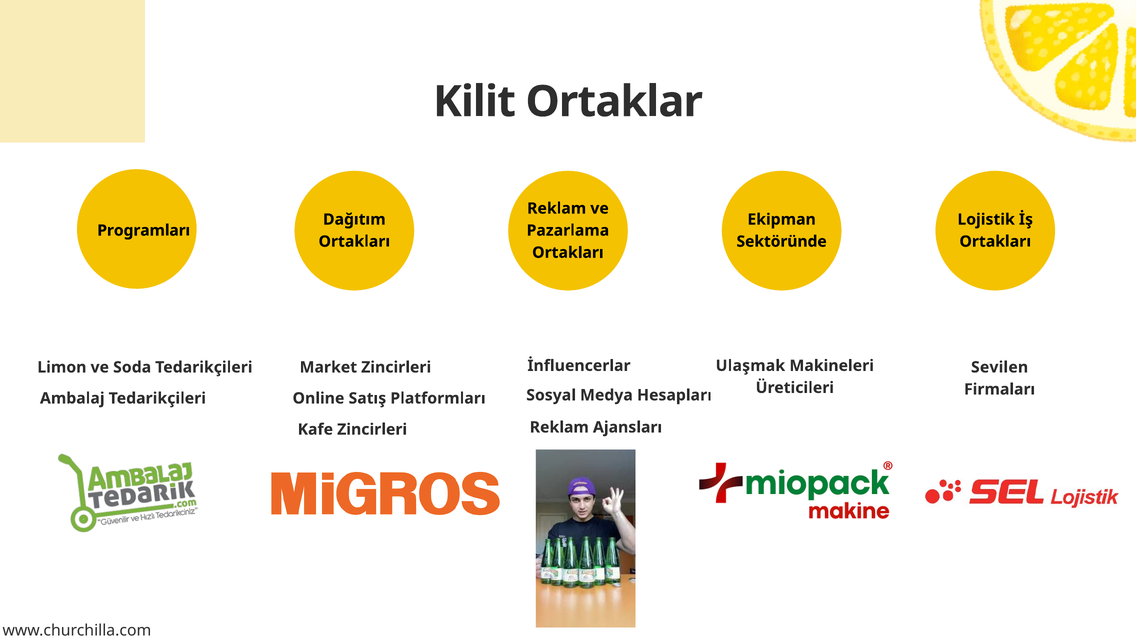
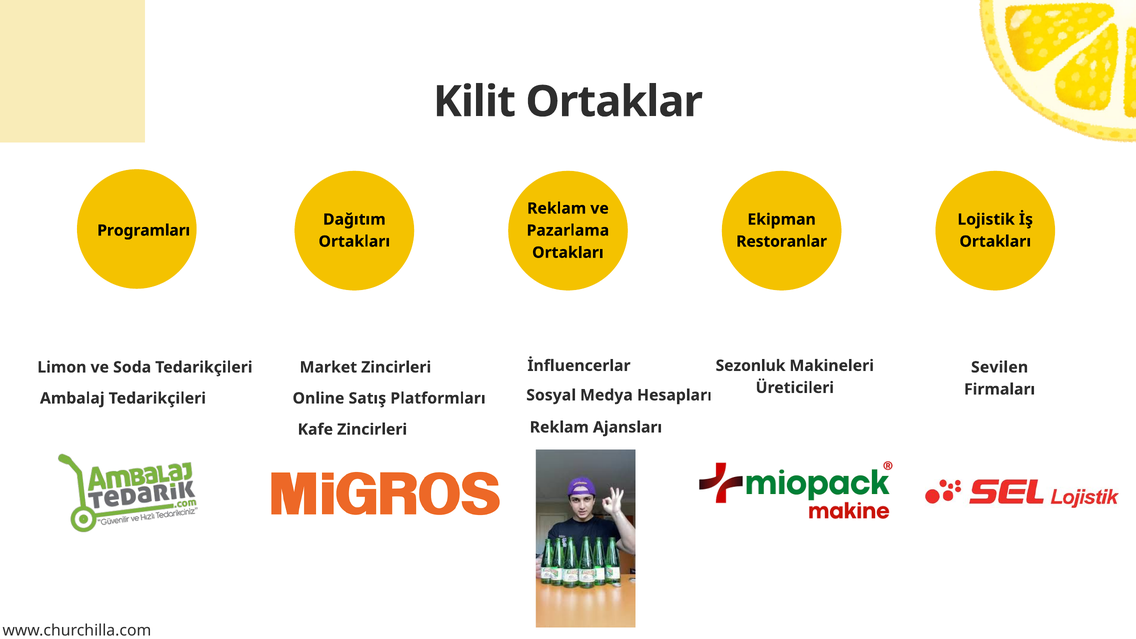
Sektöründe: Sektöründe -> Restoranlar (782, 242)
Ulaşmak: Ulaşmak -> Sezonluk (751, 366)
